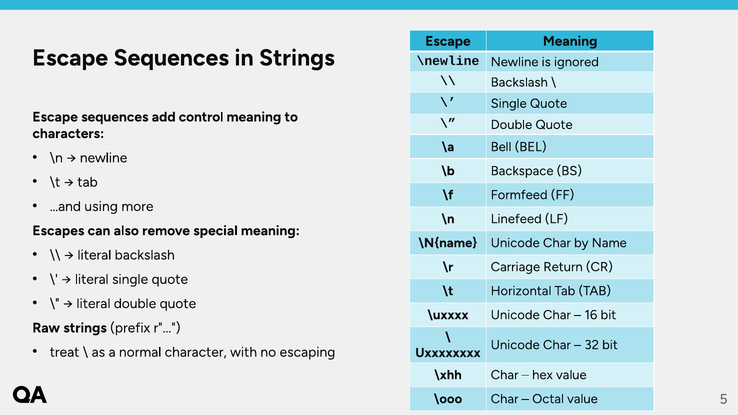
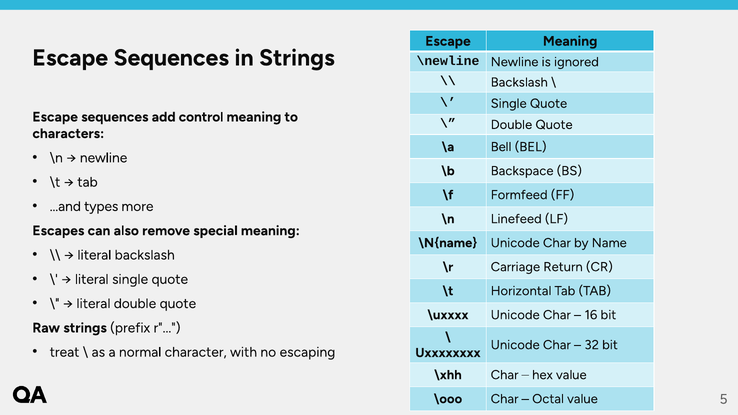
using: using -> types (101, 206)
